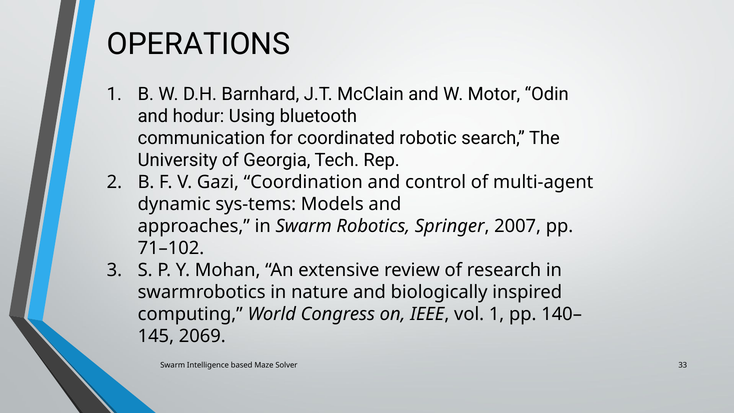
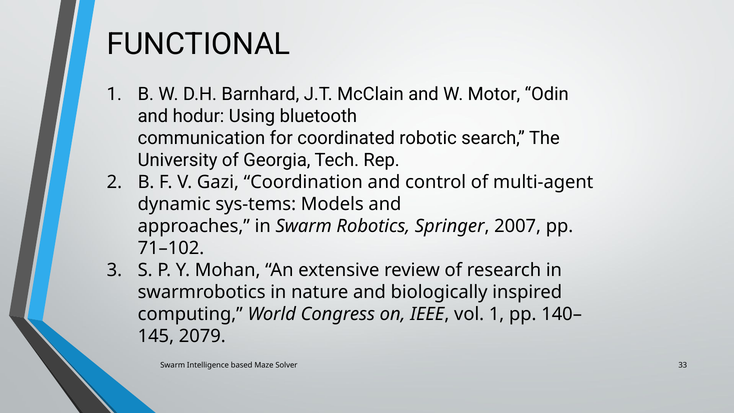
OPERATIONS: OPERATIONS -> FUNCTIONAL (199, 44)
2069: 2069 -> 2079 (202, 336)
